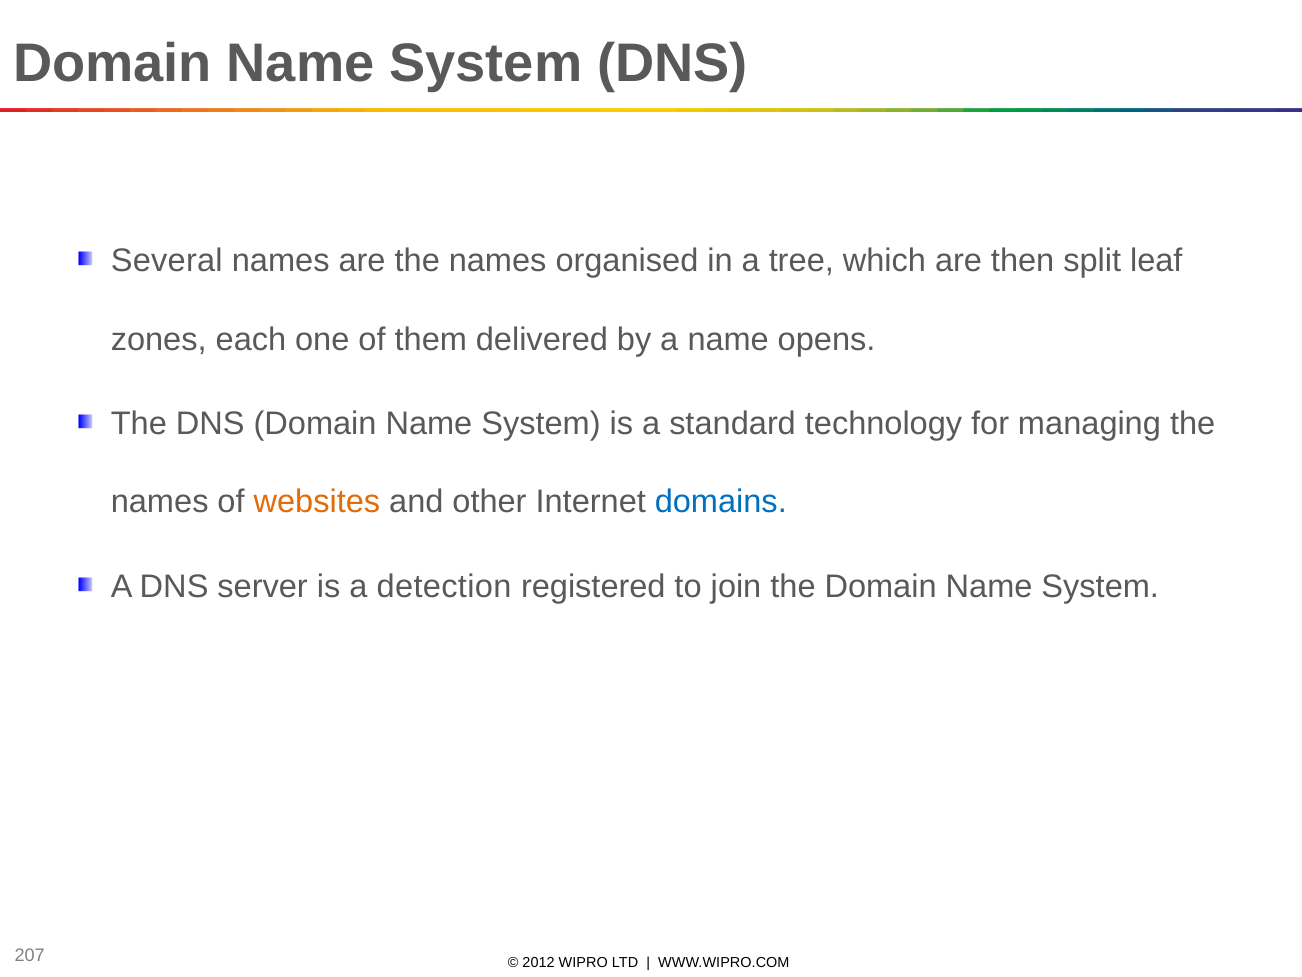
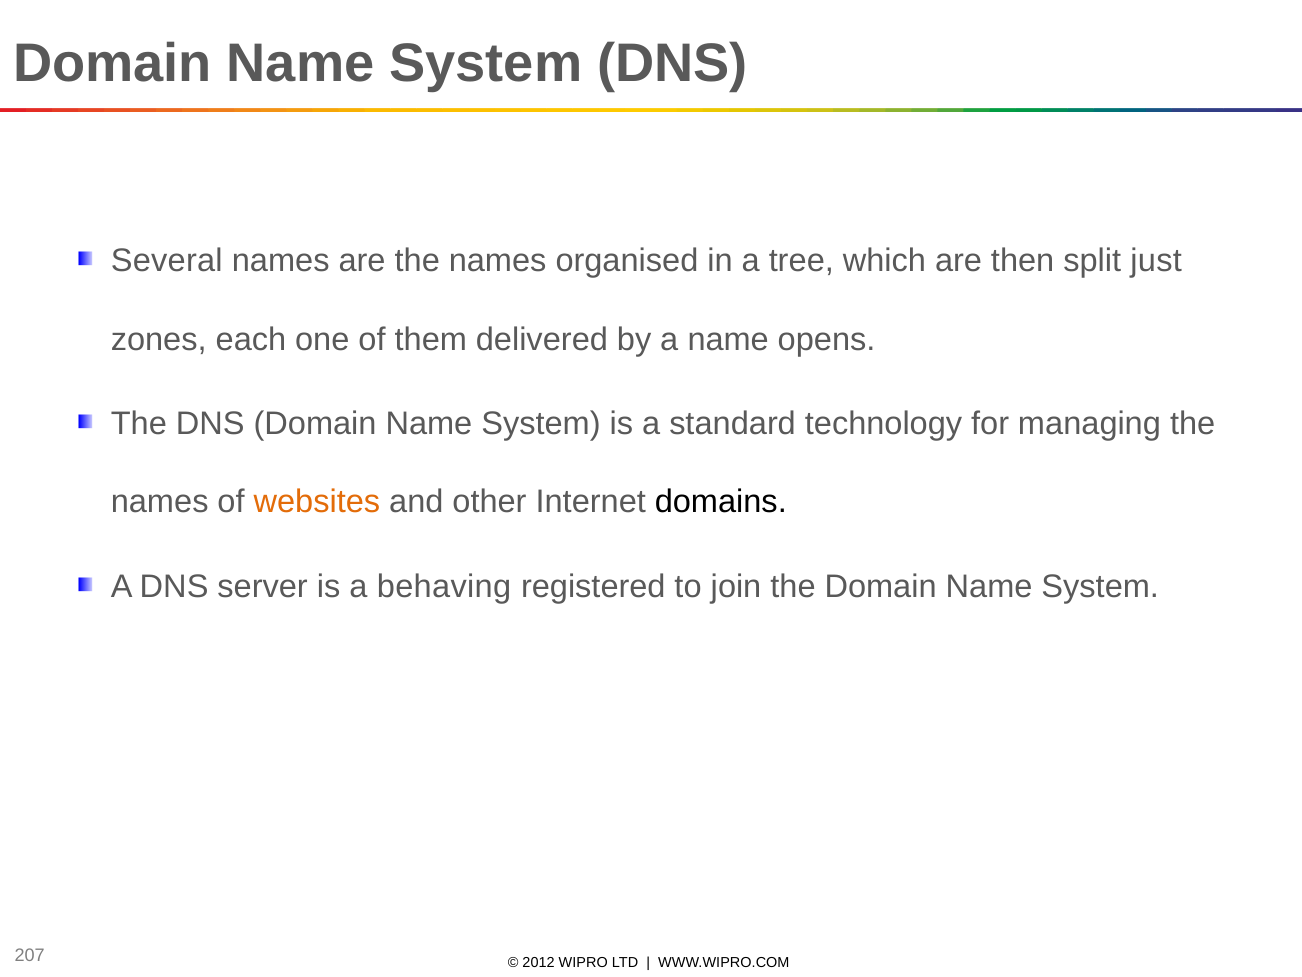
leaf: leaf -> just (1156, 261)
domains colour: blue -> black (721, 502)
detection: detection -> behaving (444, 586)
